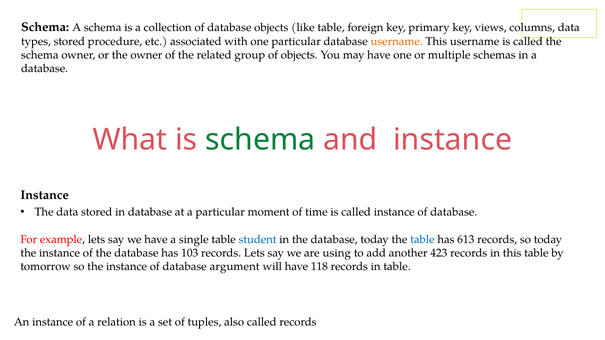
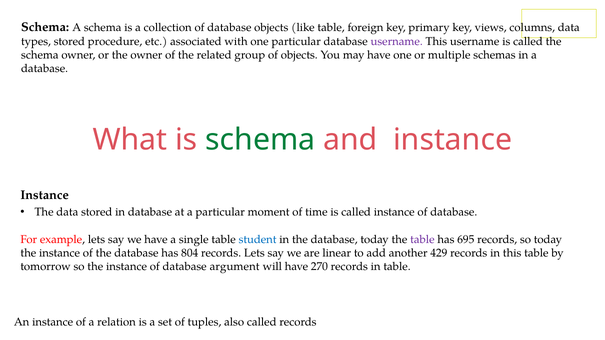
username colour: orange -> purple (397, 41)
table colour: blue -> purple (422, 240)
613: 613 -> 695 (466, 240)
103: 103 -> 804 (190, 253)
using: using -> linear (337, 253)
423: 423 -> 429 (439, 253)
118: 118 -> 270 (319, 267)
